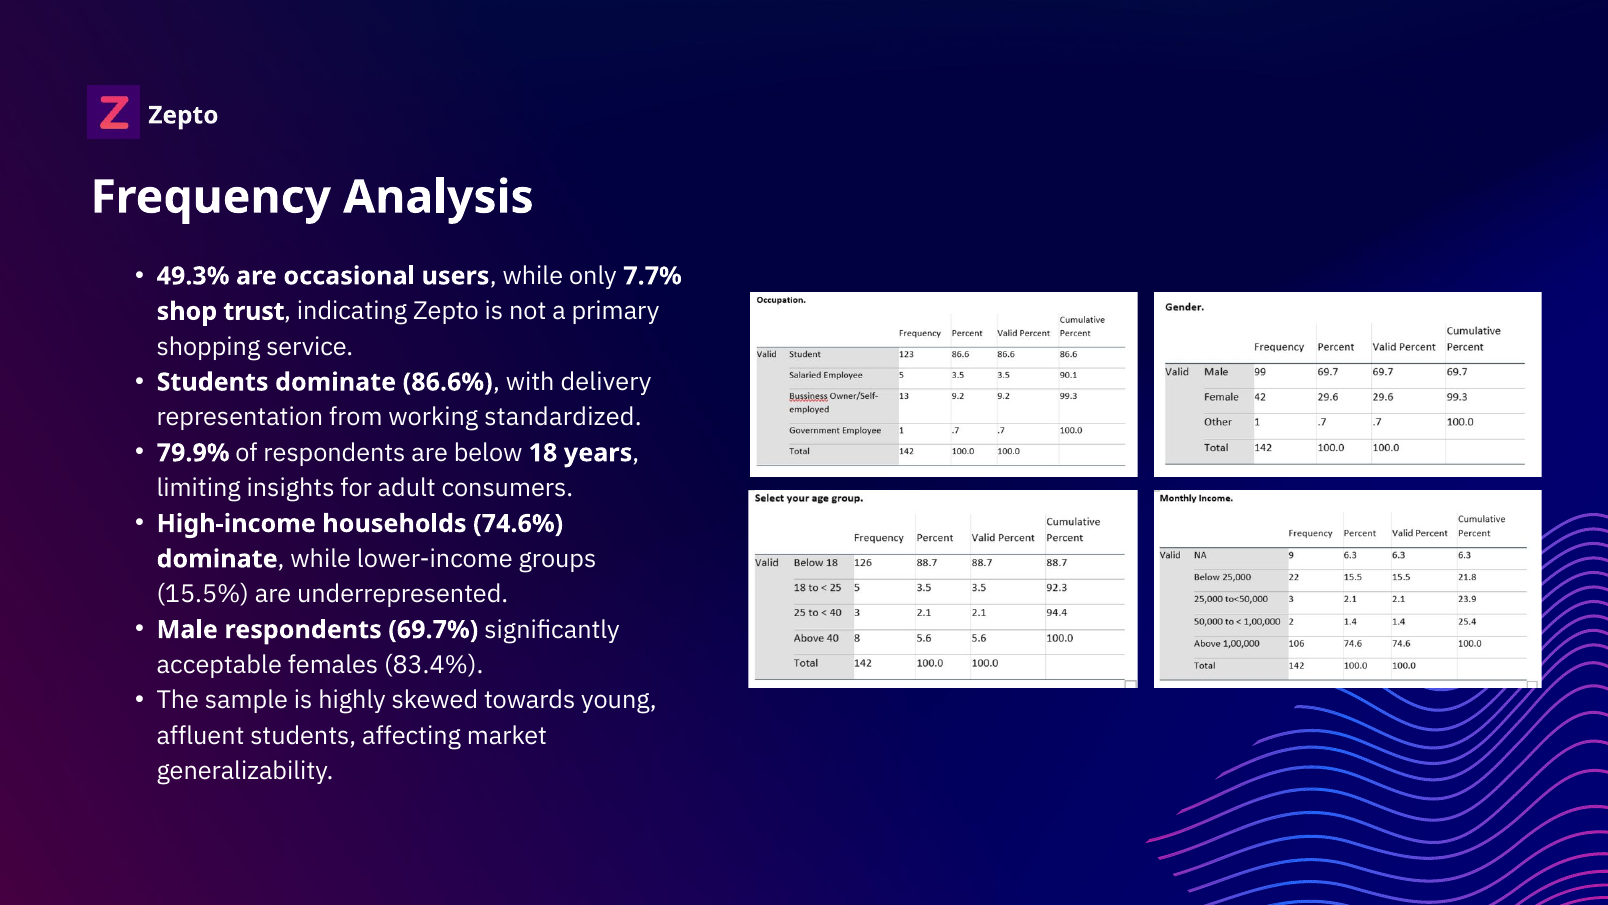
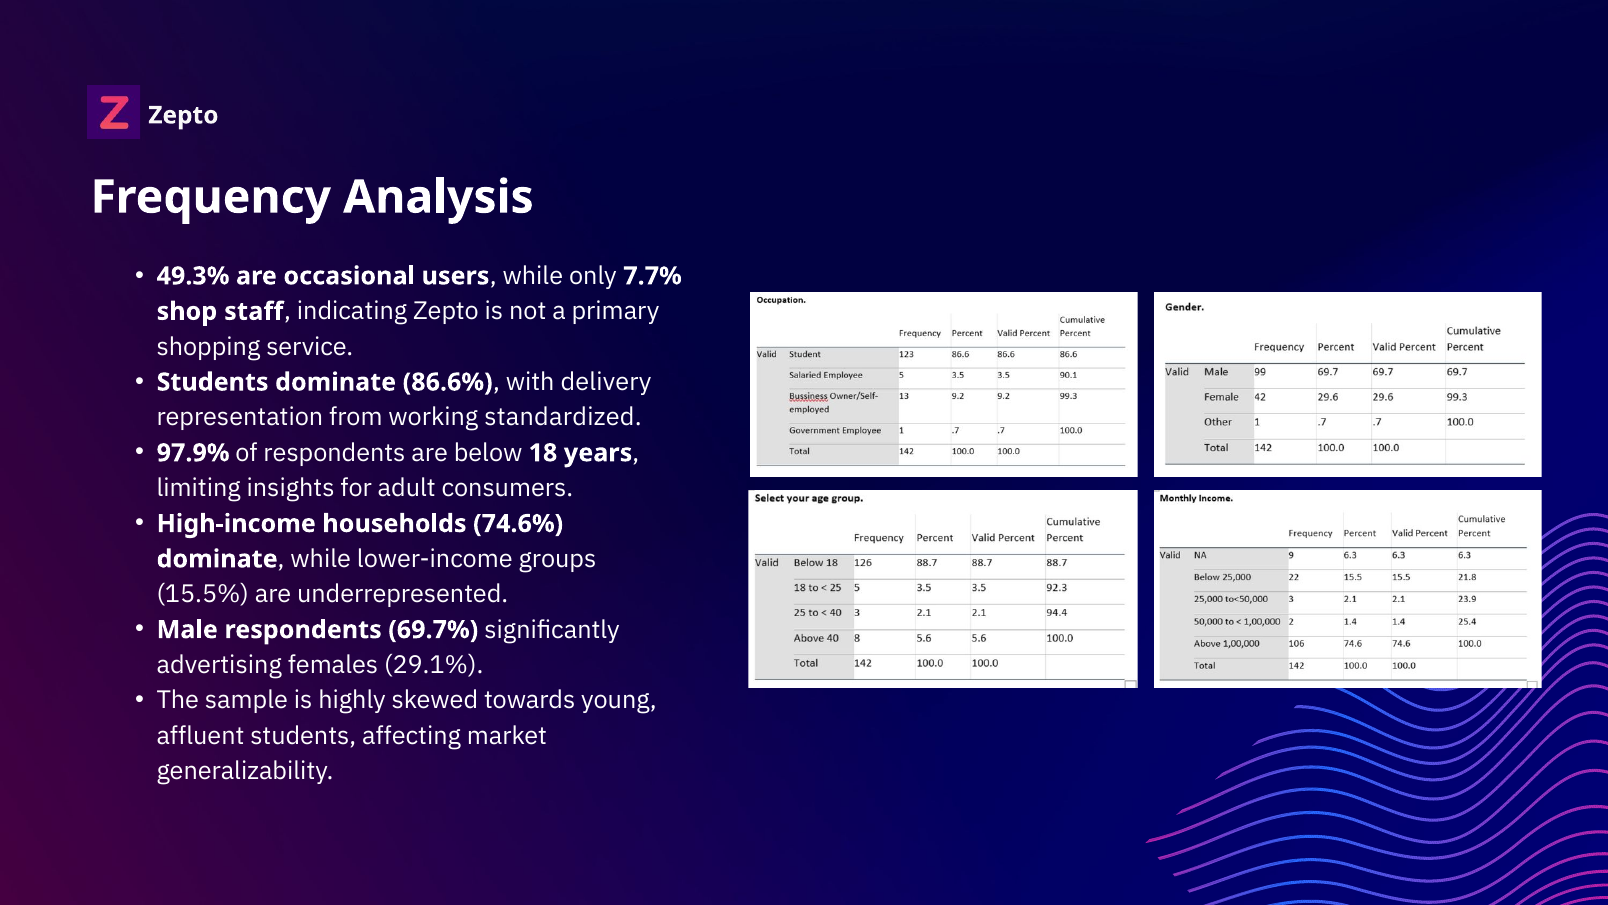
trust: trust -> staff (254, 311)
79.9%: 79.9% -> 97.9% (193, 453)
acceptable: acceptable -> advertising (219, 665)
83.4%: 83.4% -> 29.1% (434, 665)
